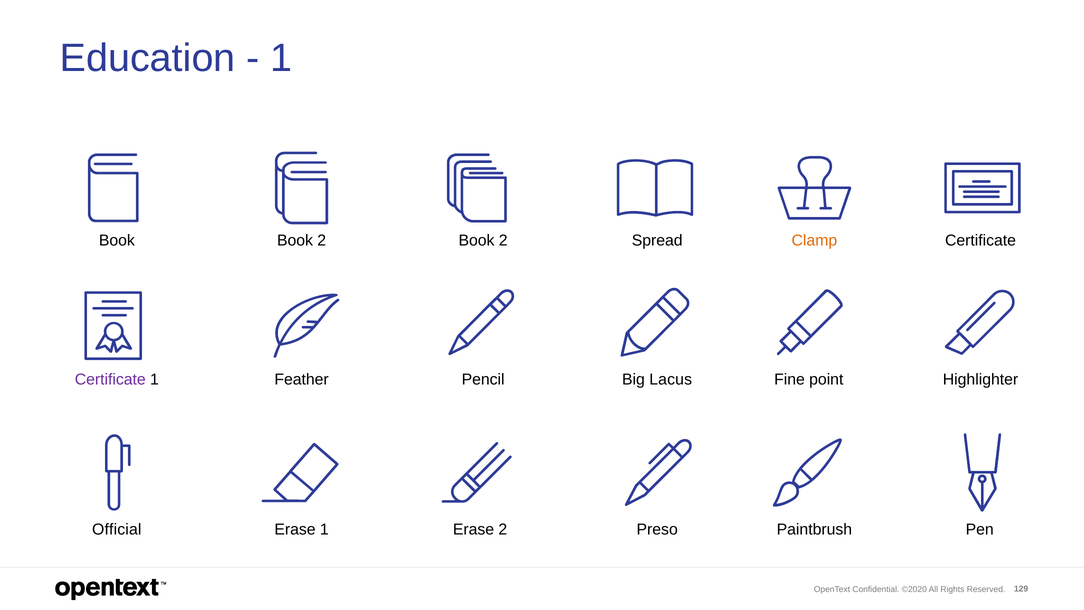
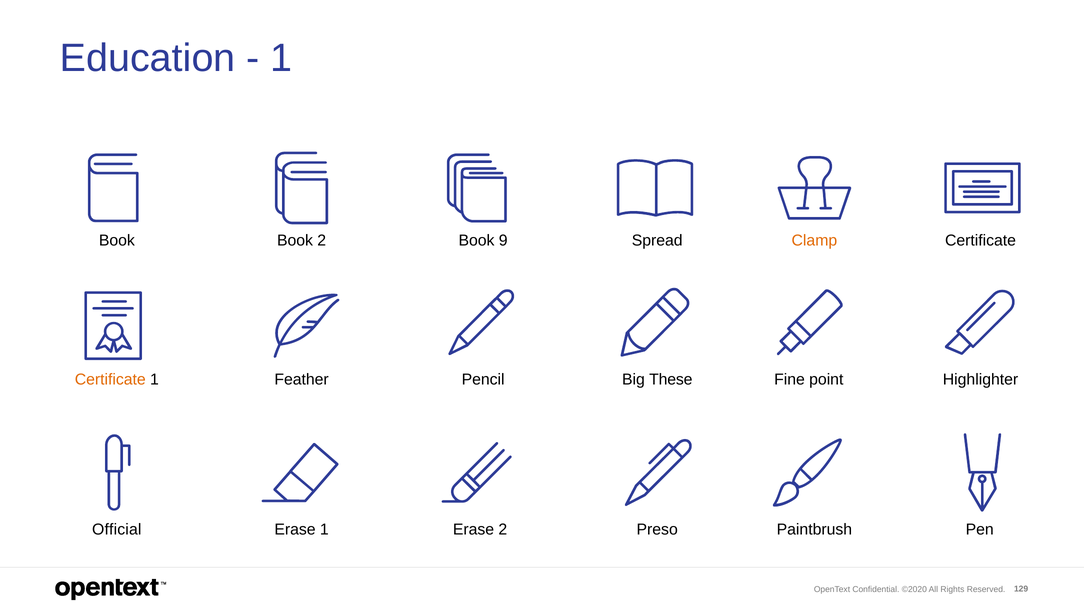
2 Book 2: 2 -> 9 (503, 241)
Certificate colour: purple -> orange (110, 380)
Lacus: Lacus -> These (671, 380)
